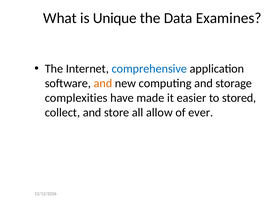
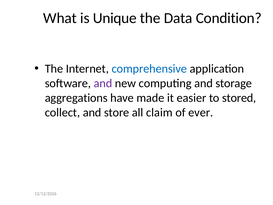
Examines: Examines -> Condition (229, 18)
and colour: orange -> purple (103, 83)
complexities: complexities -> aggregations (76, 98)
allow: allow -> claim (159, 112)
